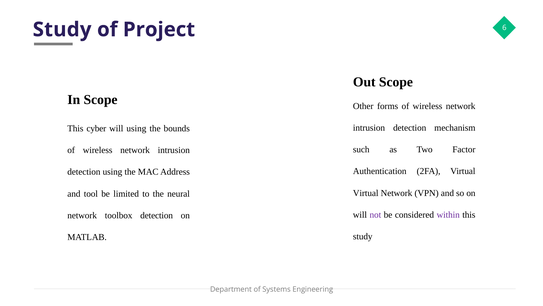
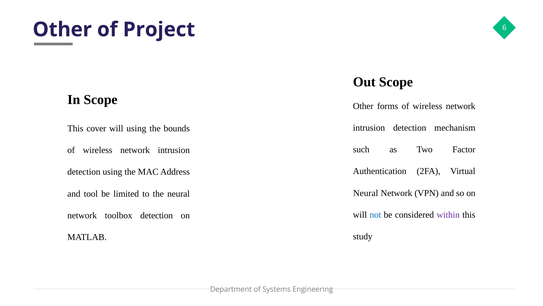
Study: Study -> Other (62, 29)
cyber: cyber -> cover (96, 128)
Virtual: Virtual -> Neural (366, 193)
not colour: purple -> blue (375, 214)
